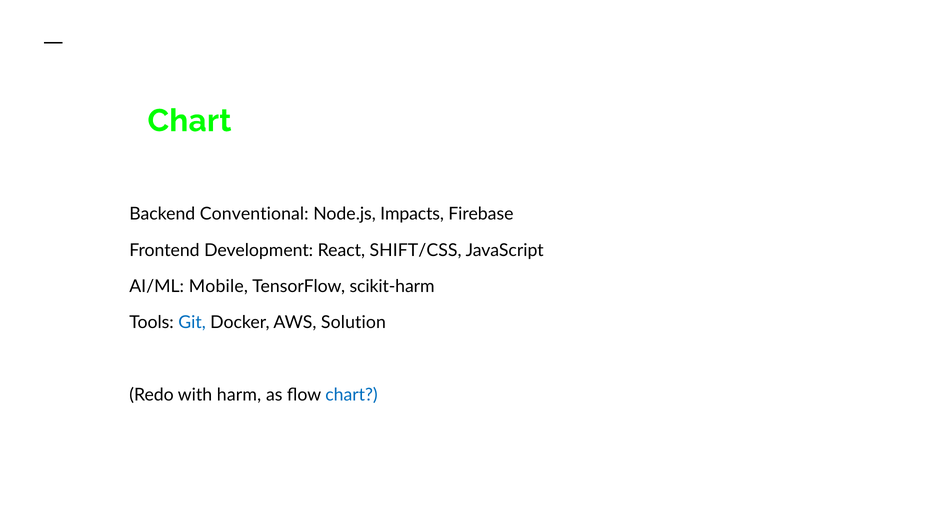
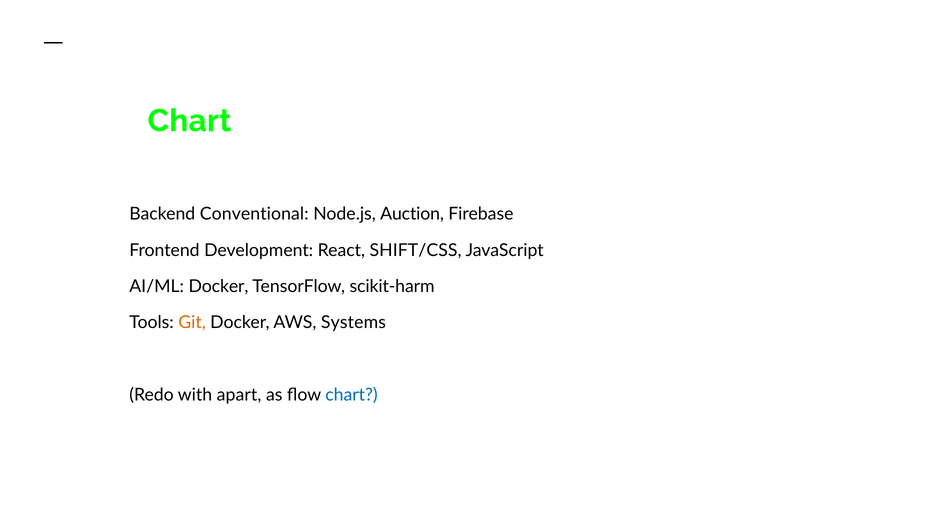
Impacts: Impacts -> Auction (412, 214)
AI/ML Mobile: Mobile -> Docker (218, 286)
Git colour: blue -> orange (192, 322)
Solution: Solution -> Systems (353, 322)
harm: harm -> apart (239, 395)
